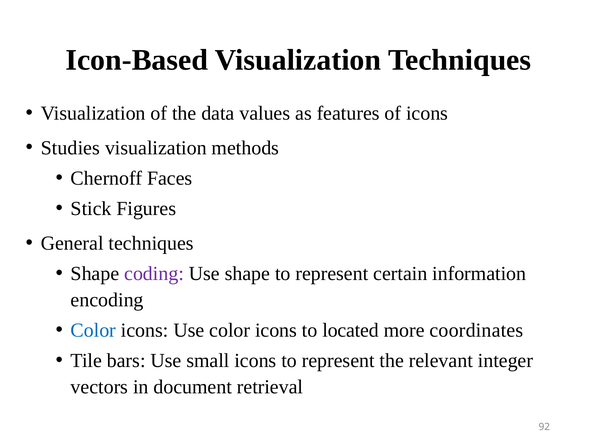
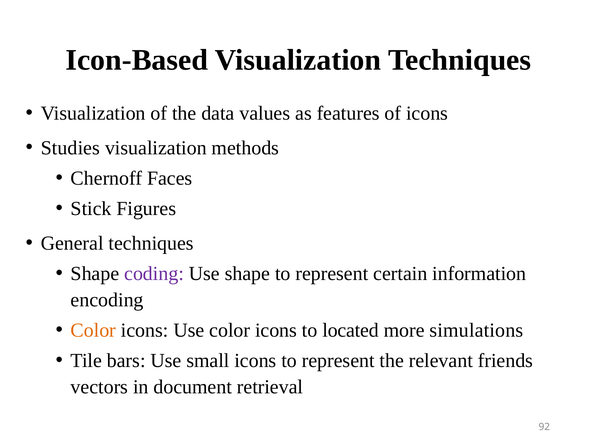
Color colour: blue -> orange (93, 330)
coordinates: coordinates -> simulations (476, 330)
integer: integer -> friends (505, 361)
